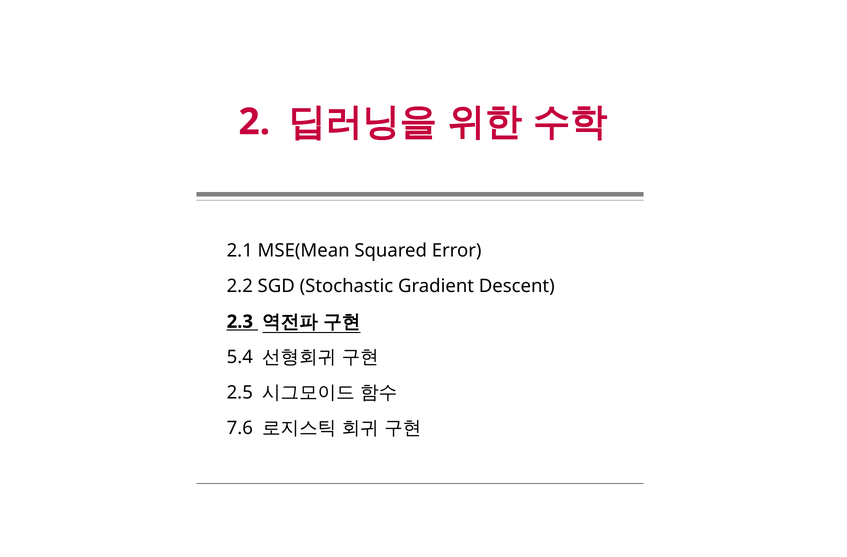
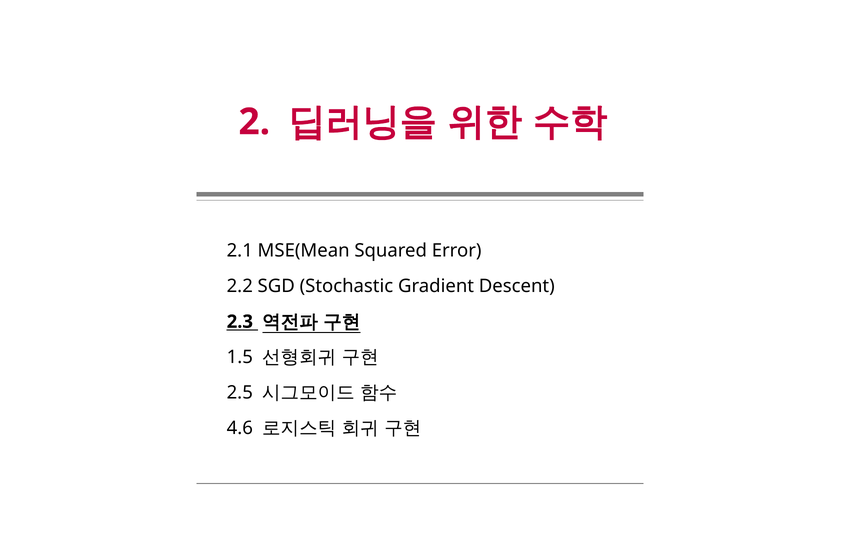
5.4: 5.4 -> 1.5 (240, 357)
7.6: 7.6 -> 4.6 (240, 428)
